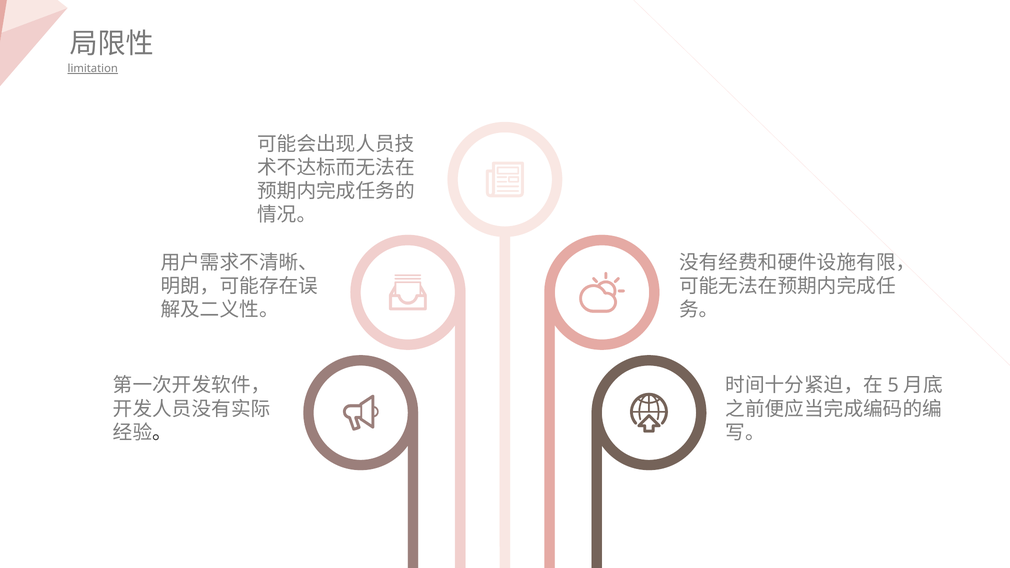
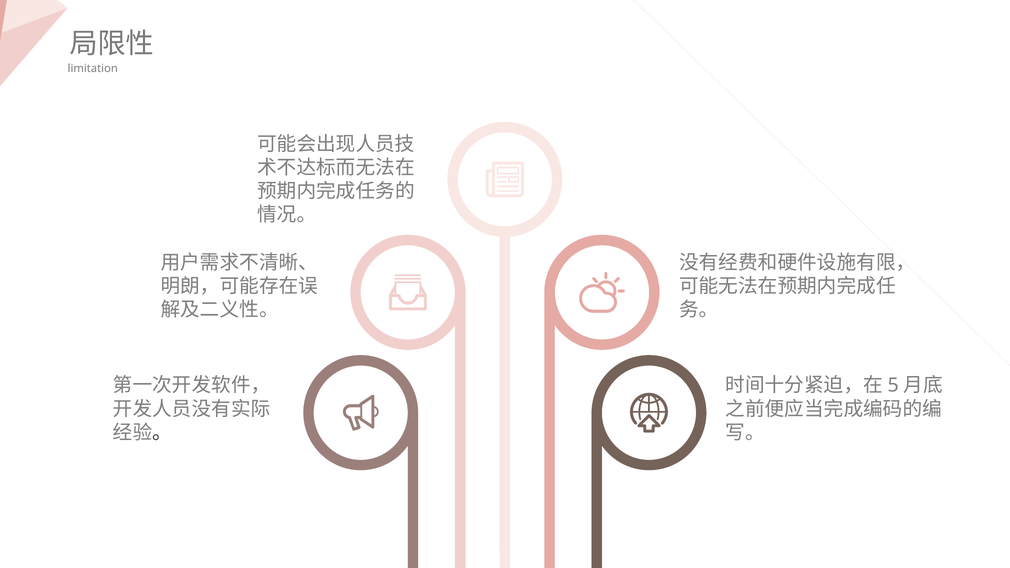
limitation underline: present -> none (93, 69)
